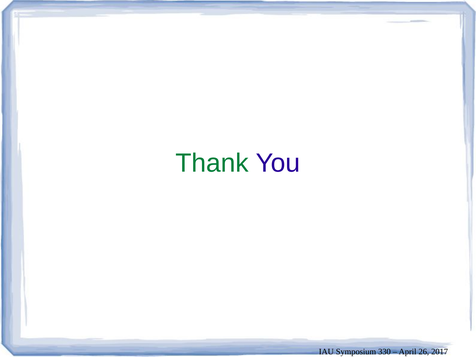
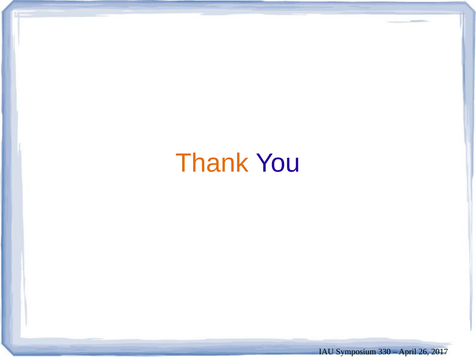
Thank colour: green -> orange (212, 163)
